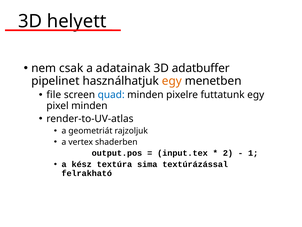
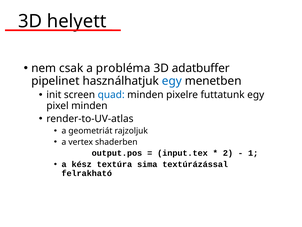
adatainak: adatainak -> probléma (123, 68)
egy colour: orange -> blue (172, 81)
file: file -> init (54, 95)
